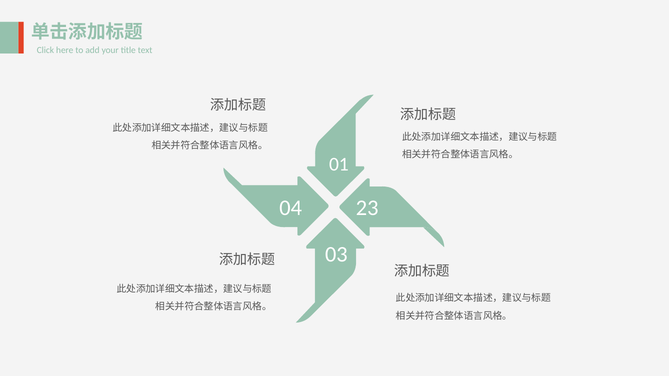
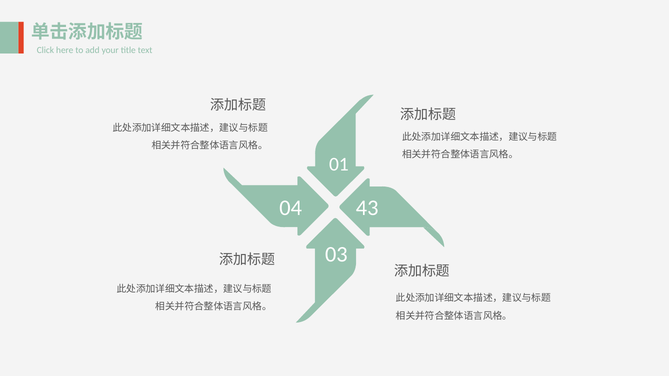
23: 23 -> 43 (367, 208)
